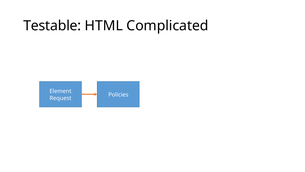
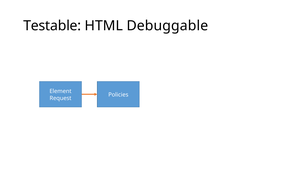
Complicated: Complicated -> Debuggable (167, 26)
